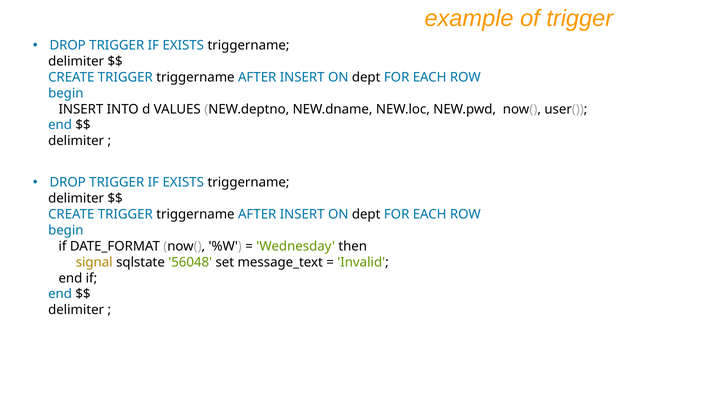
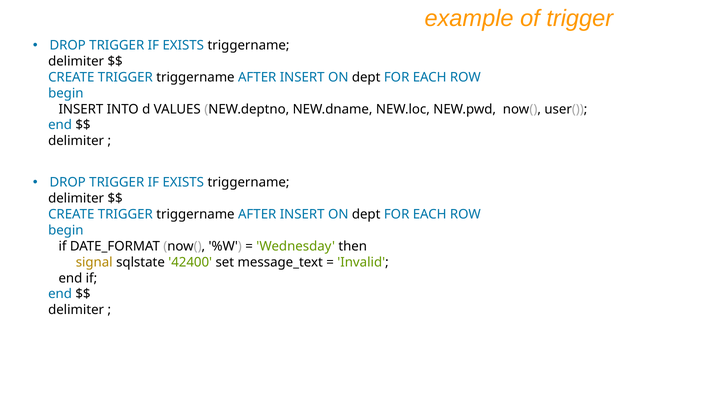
56048: 56048 -> 42400 (190, 262)
